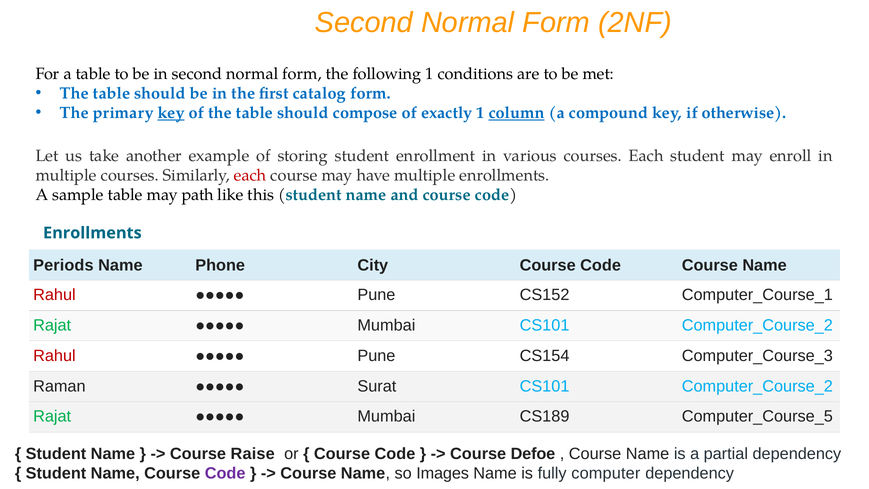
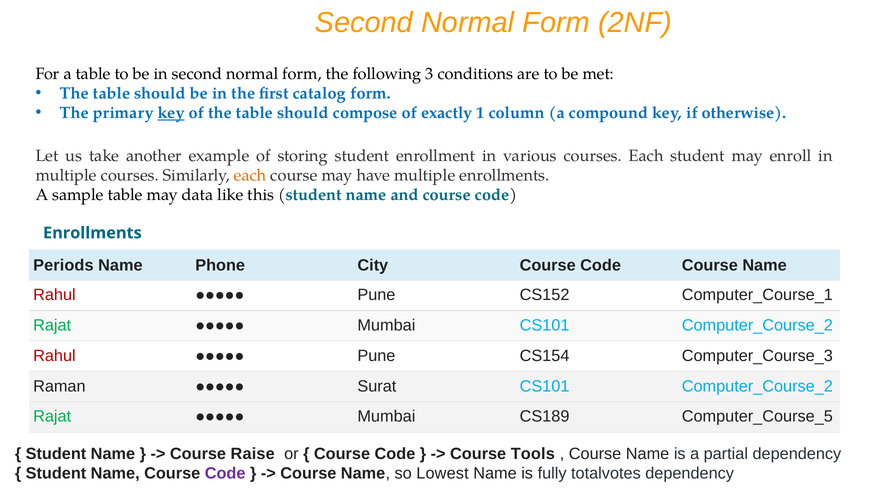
following 1: 1 -> 3 (429, 74)
column underline: present -> none (517, 113)
each colour: red -> orange (250, 175)
path: path -> data (198, 195)
Defoe: Defoe -> Tools (533, 454)
Images: Images -> Lowest (442, 473)
computer: computer -> totalvotes (606, 473)
